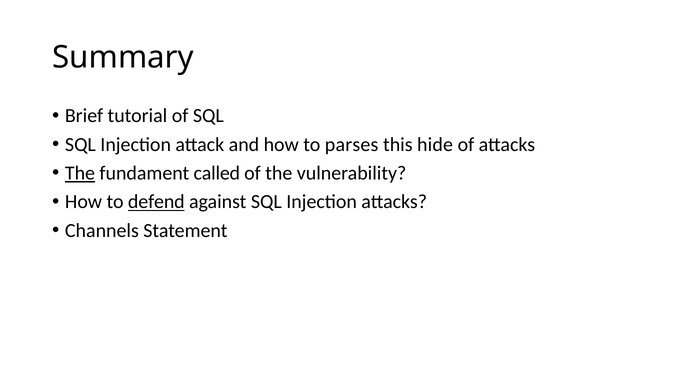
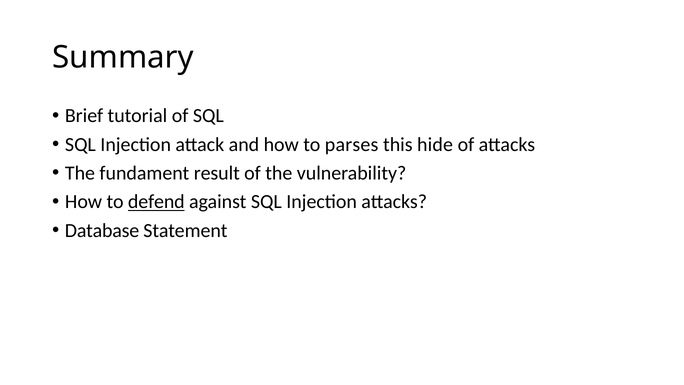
The underline: present -> none (80, 173)
called: called -> result (217, 173)
Channels: Channels -> Database (102, 230)
